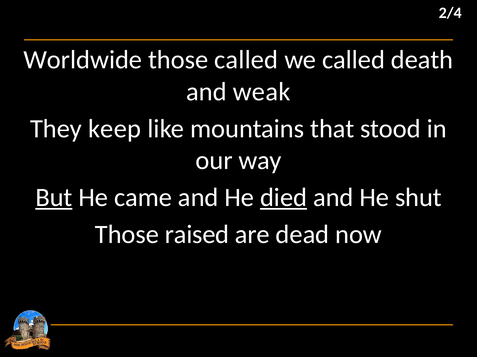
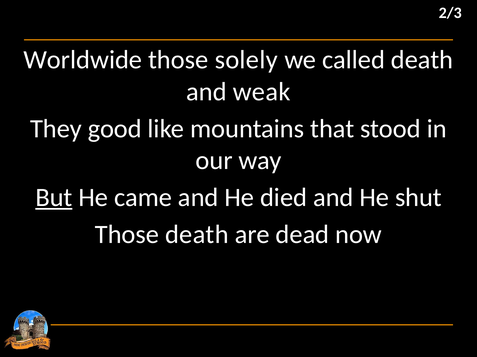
2/4: 2/4 -> 2/3 (450, 13)
those called: called -> solely (246, 60)
keep: keep -> good (115, 129)
died underline: present -> none (284, 198)
Those raised: raised -> death (197, 235)
